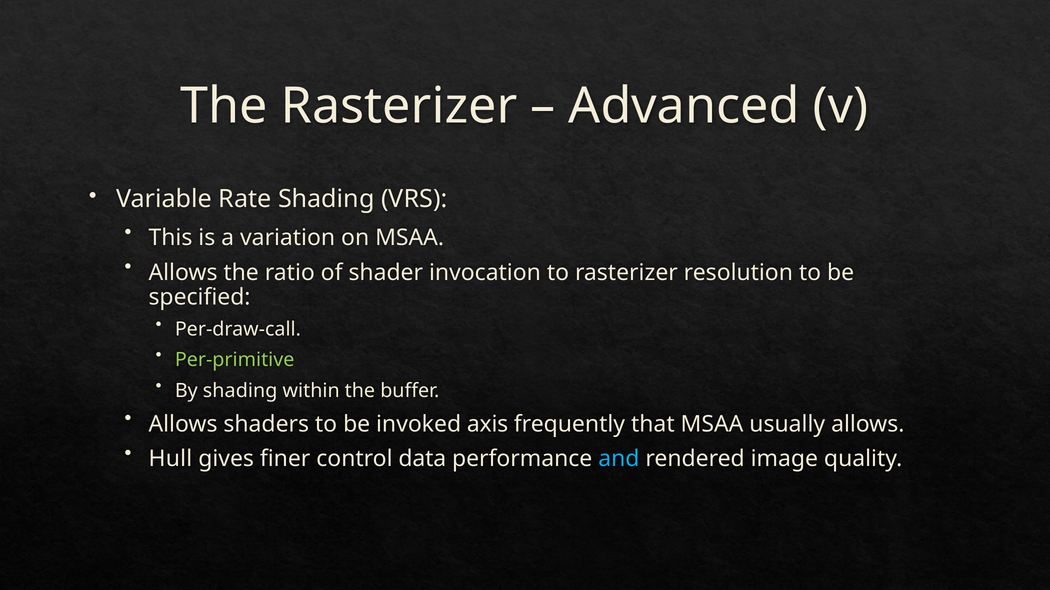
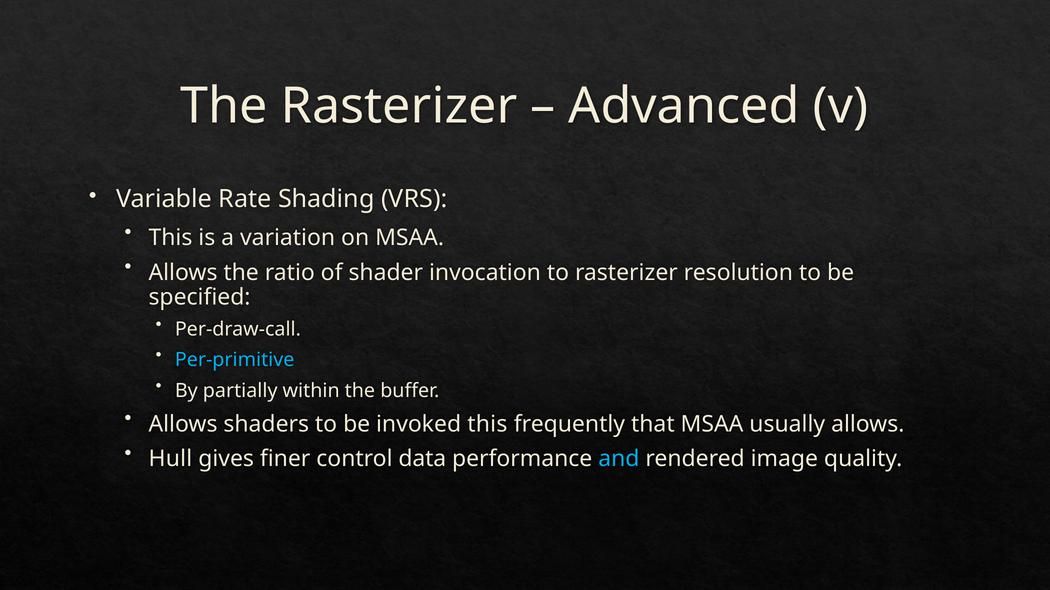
Per-primitive colour: light green -> light blue (235, 360)
By shading: shading -> partially (240, 391)
invoked axis: axis -> this (487, 425)
